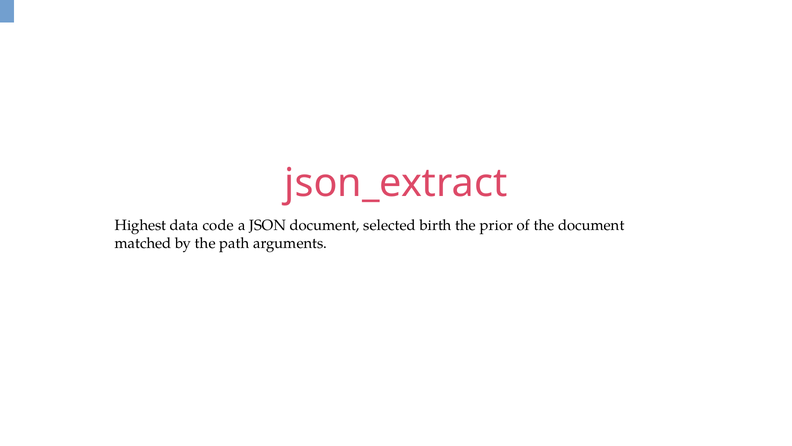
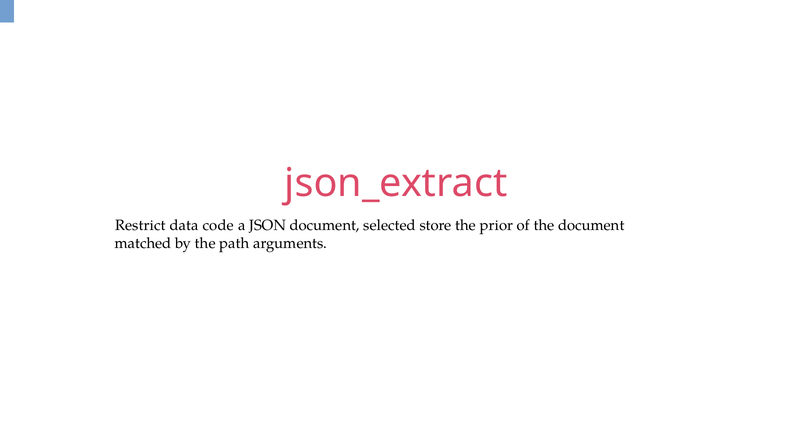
Highest: Highest -> Restrict (140, 225)
birth: birth -> store (436, 225)
